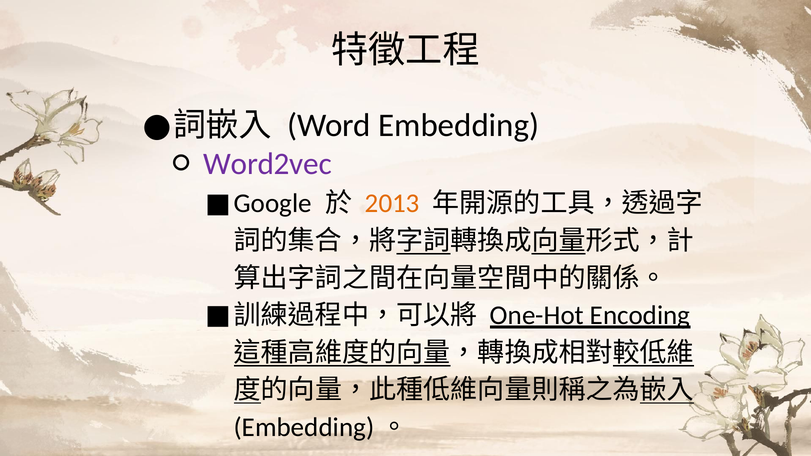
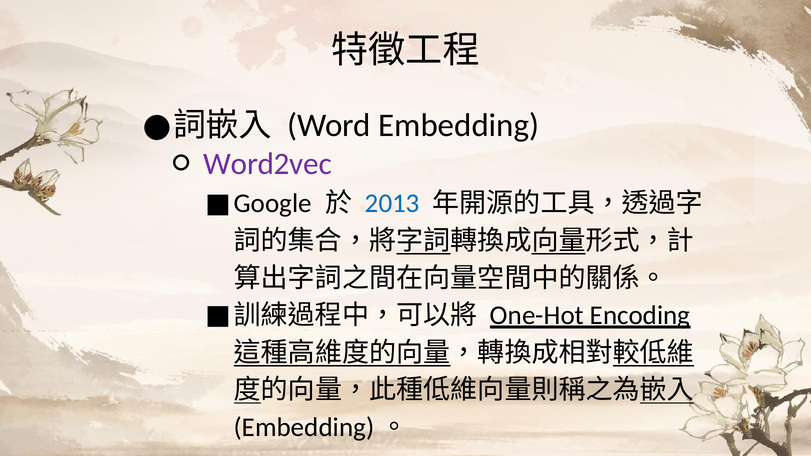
2013 colour: orange -> blue (392, 204)
